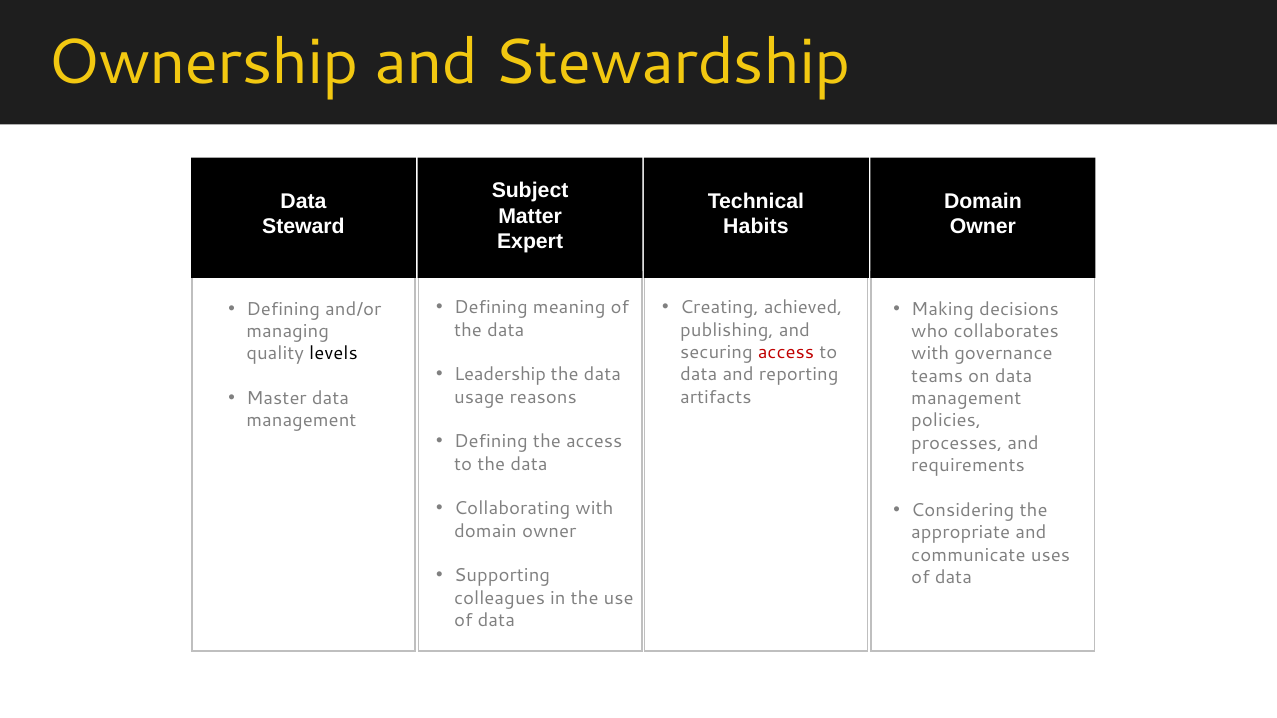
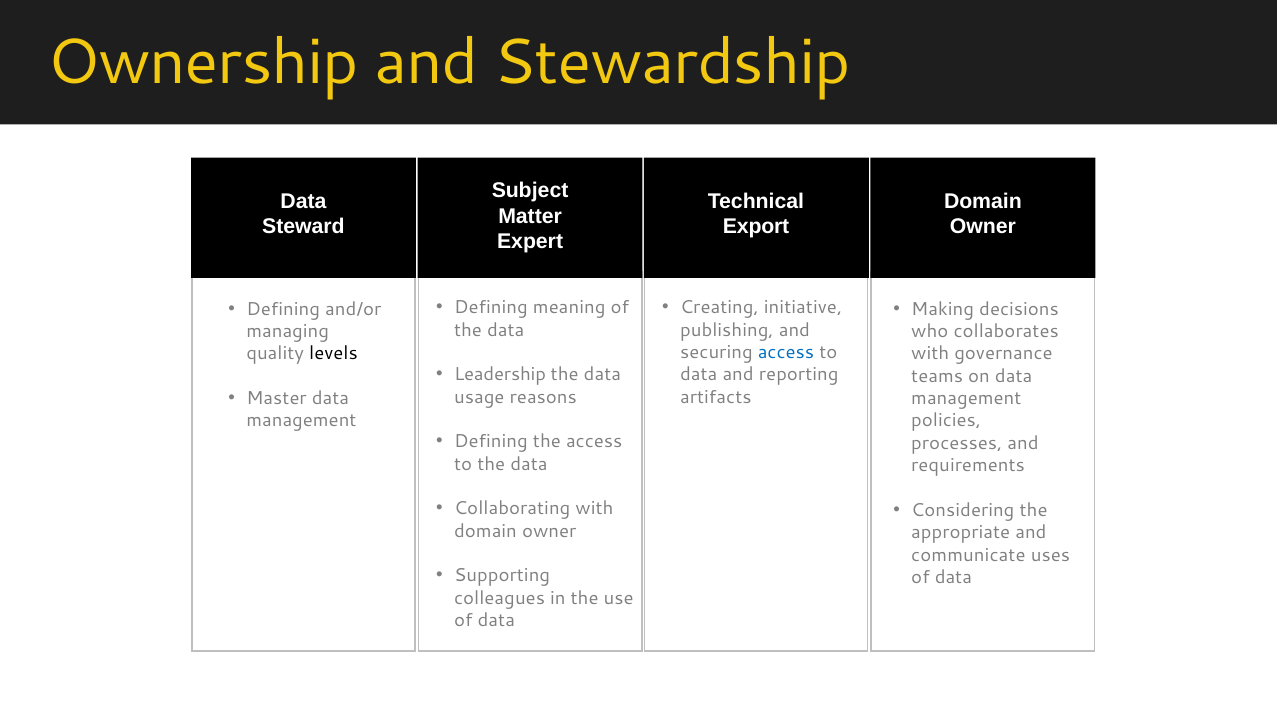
Habits: Habits -> Export (756, 227)
achieved: achieved -> initiative (803, 308)
access colour: red -> blue (786, 352)
